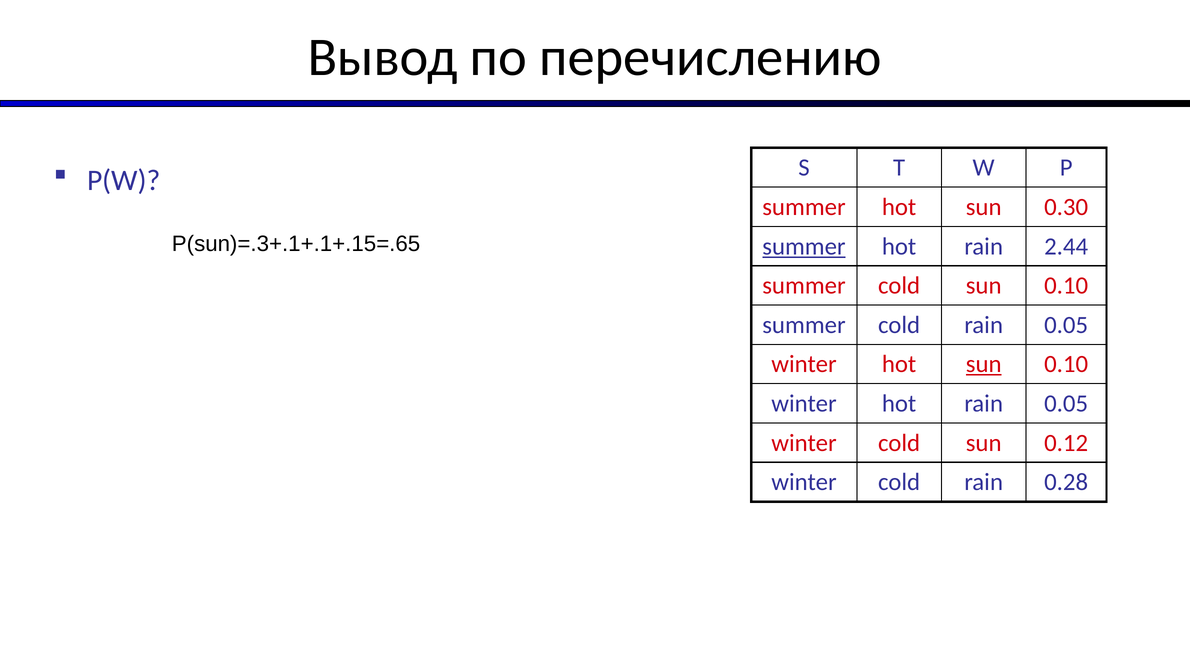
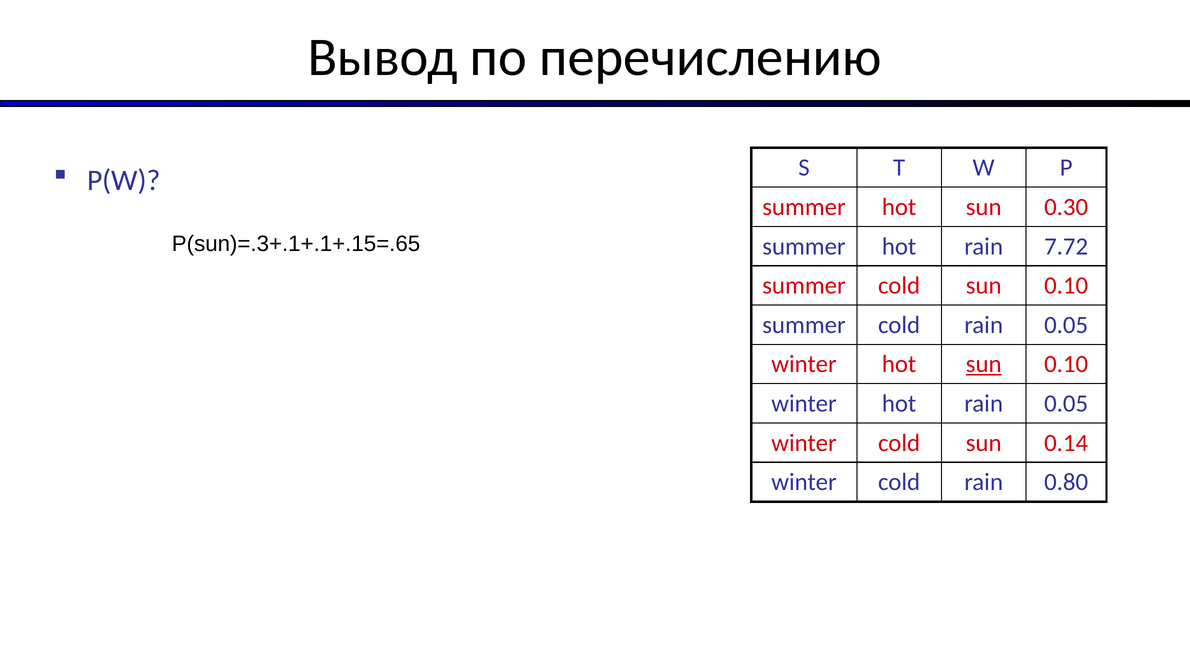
summer underline: present -> none (804, 247)
2.44: 2.44 -> 7.72 (1066, 247)
0.12: 0.12 -> 0.14 (1066, 443)
0.28: 0.28 -> 0.80 (1066, 482)
